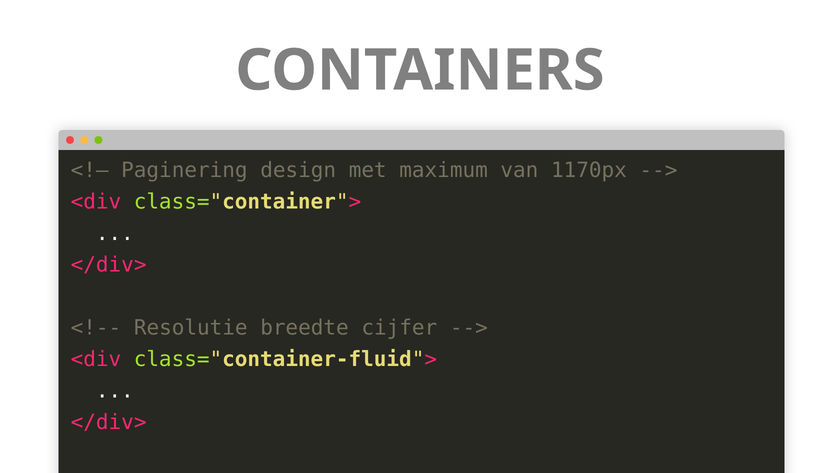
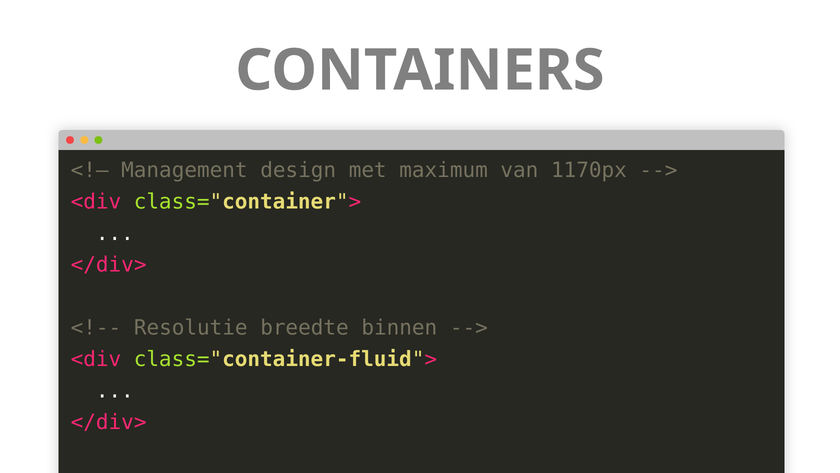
Paginering: Paginering -> Management (184, 170)
cijfer: cijfer -> binnen (399, 327)
